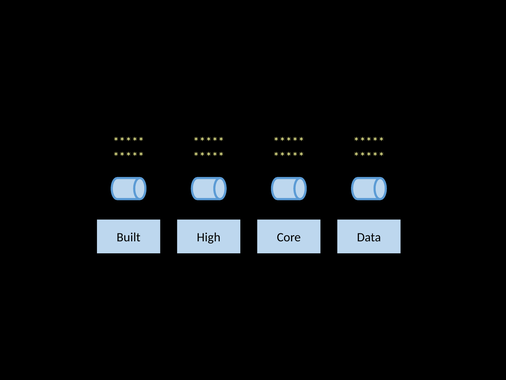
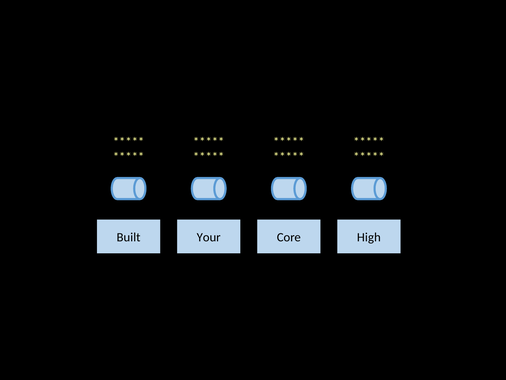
High: High -> Your (209, 237)
Data: Data -> High (369, 237)
